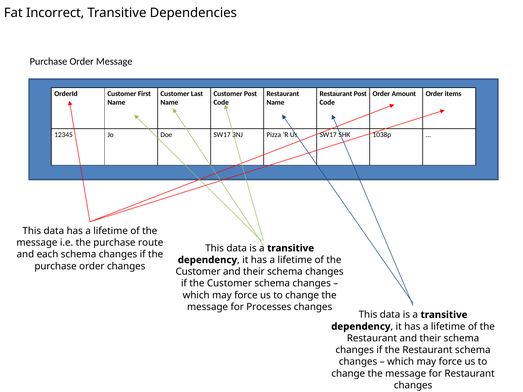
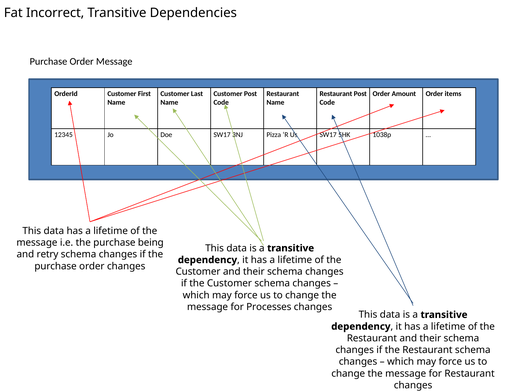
route: route -> being (151, 243)
each: each -> retry (48, 255)
